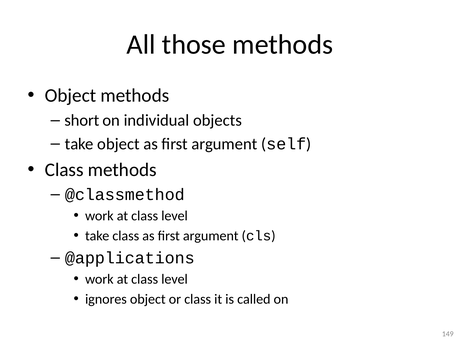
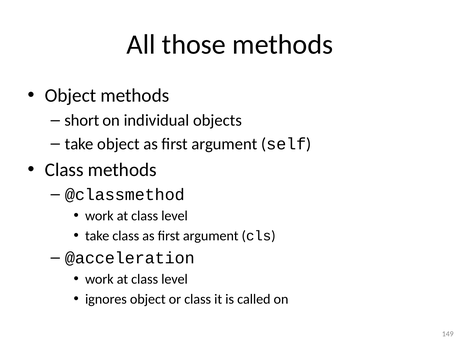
@applications: @applications -> @acceleration (130, 258)
